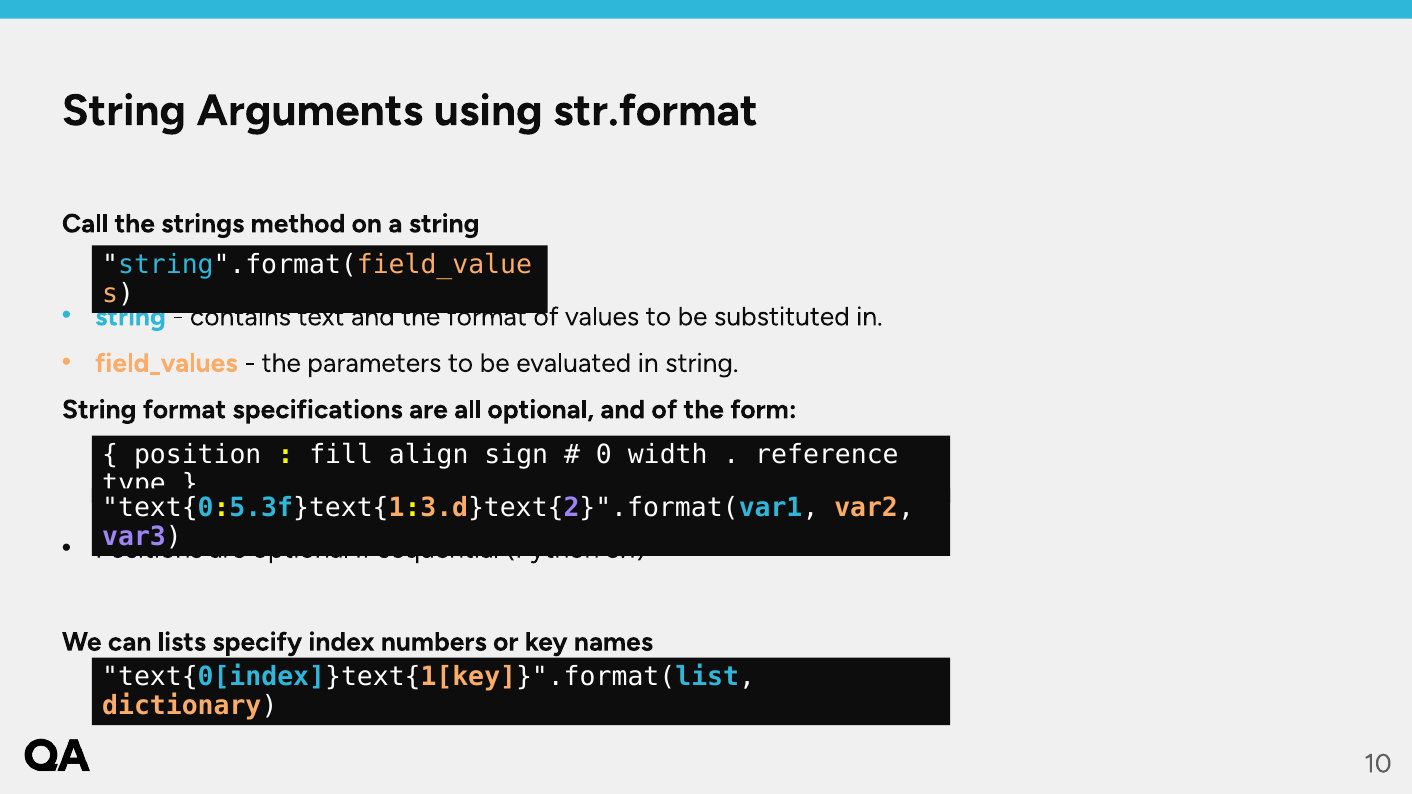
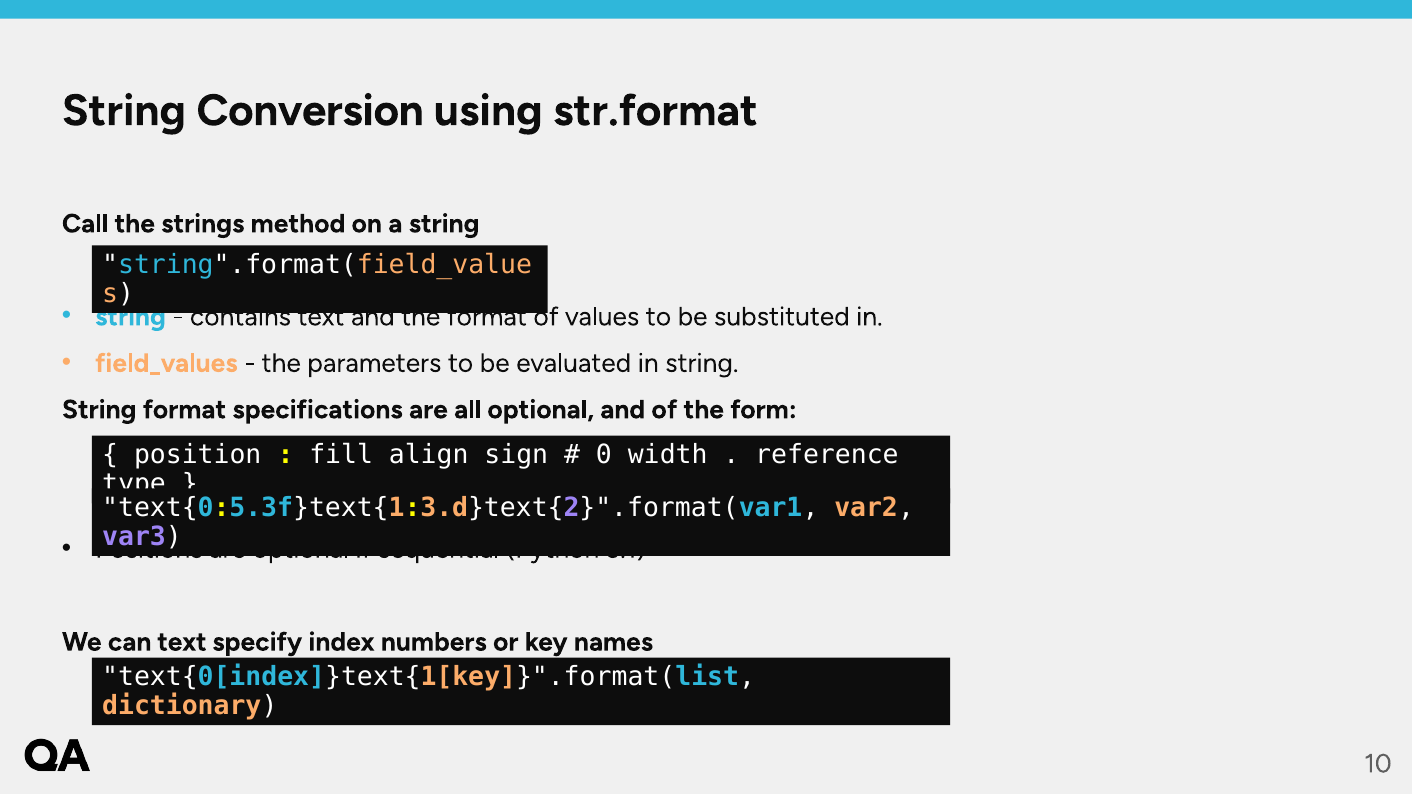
Arguments: Arguments -> Conversion (310, 111)
can lists: lists -> text (182, 642)
